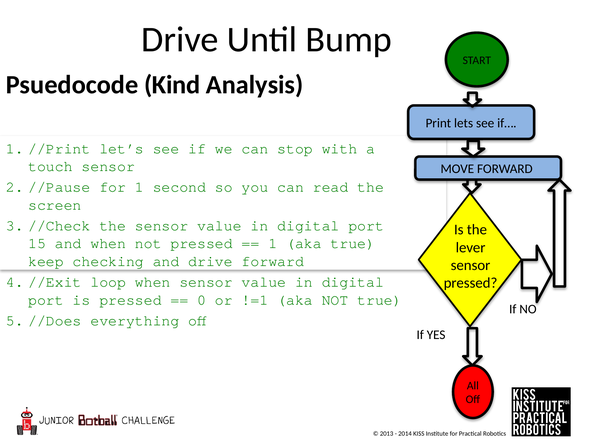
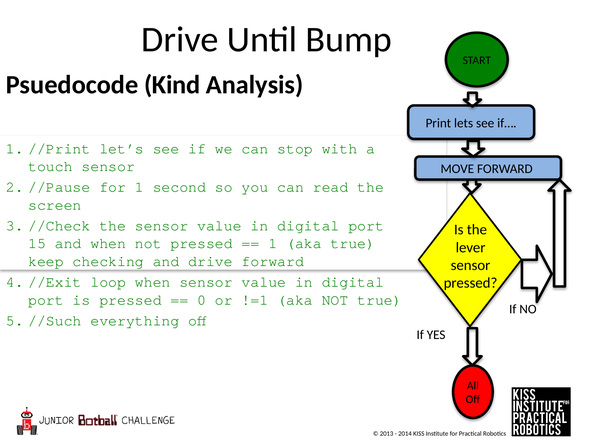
//Does: //Does -> //Such (55, 320)
